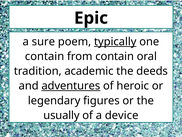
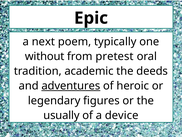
sure: sure -> next (43, 42)
typically underline: present -> none (115, 42)
contain: contain -> without (45, 56)
from contain: contain -> pretest (115, 56)
